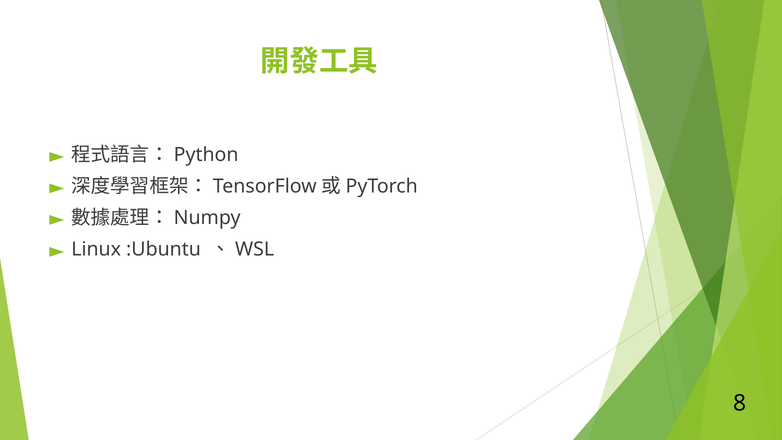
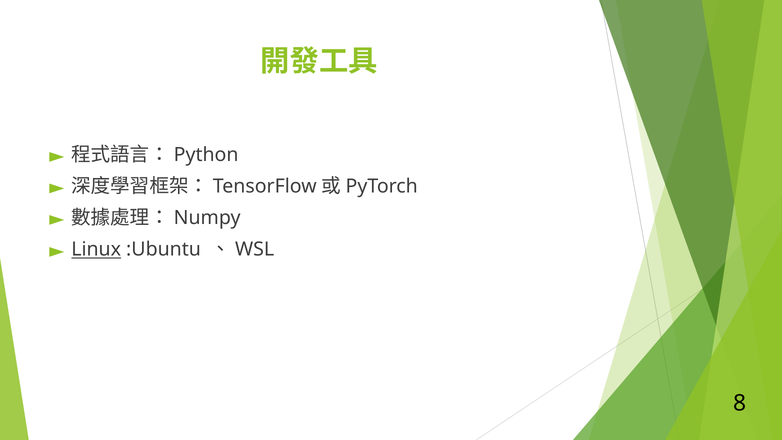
Linux underline: none -> present (96, 249)
